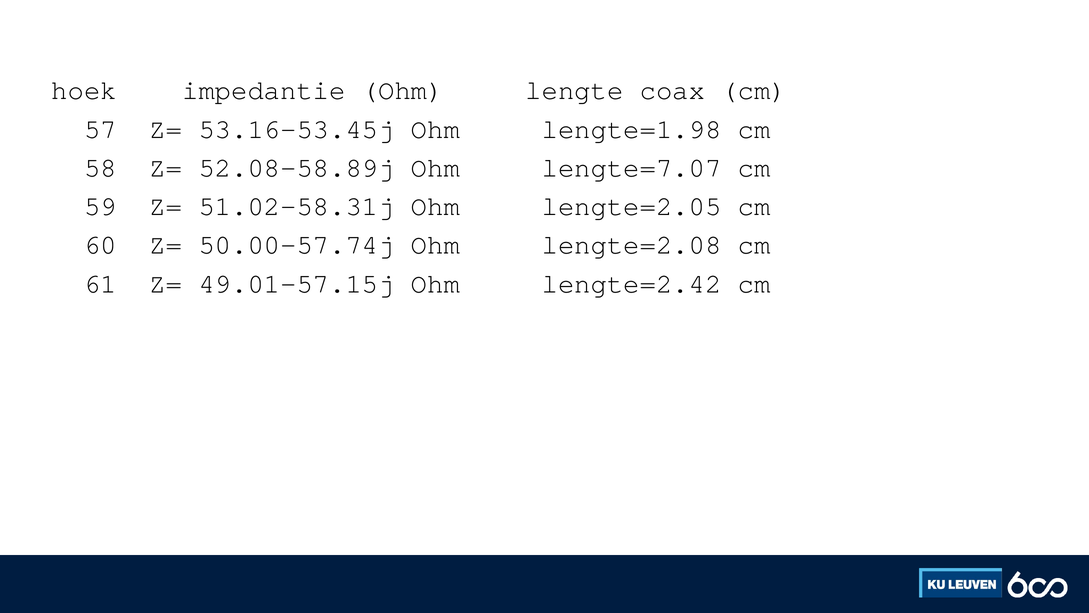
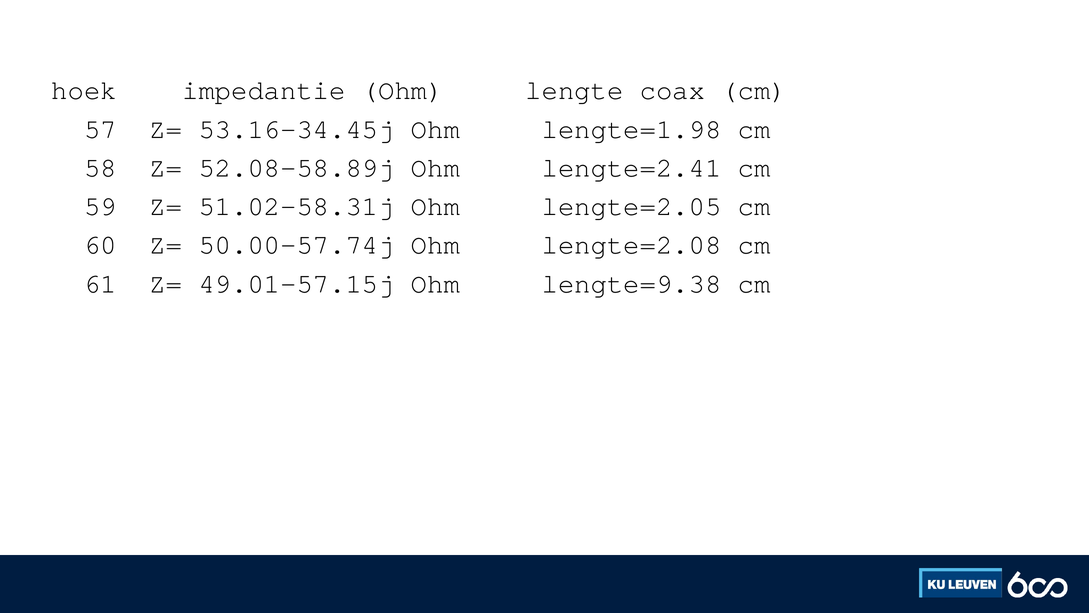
53.16-53.45j: 53.16-53.45j -> 53.16-34.45j (297, 129)
lengte=7.07: lengte=7.07 -> lengte=2.41 (632, 168)
lengte=2.42: lengte=2.42 -> lengte=9.38 (632, 283)
